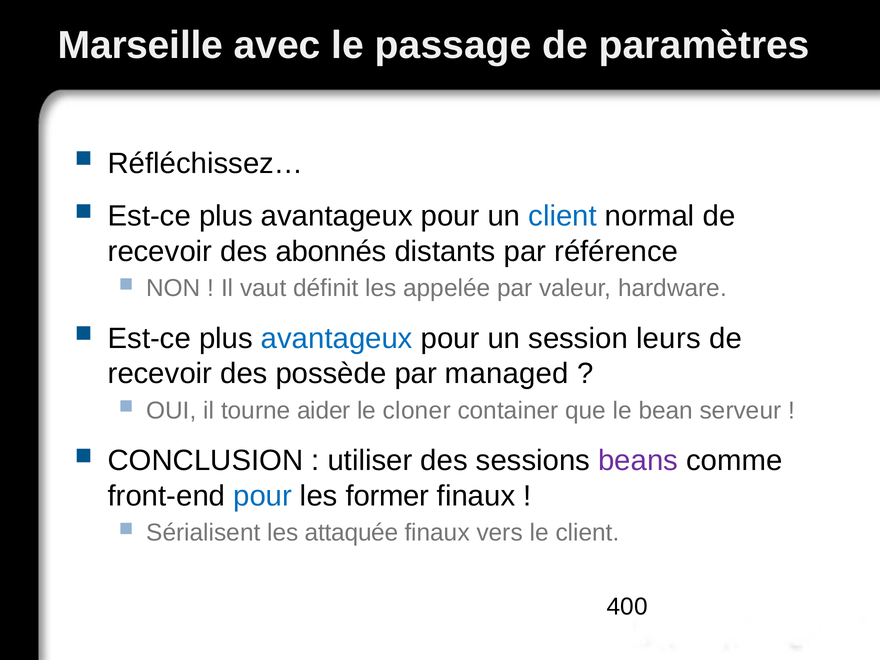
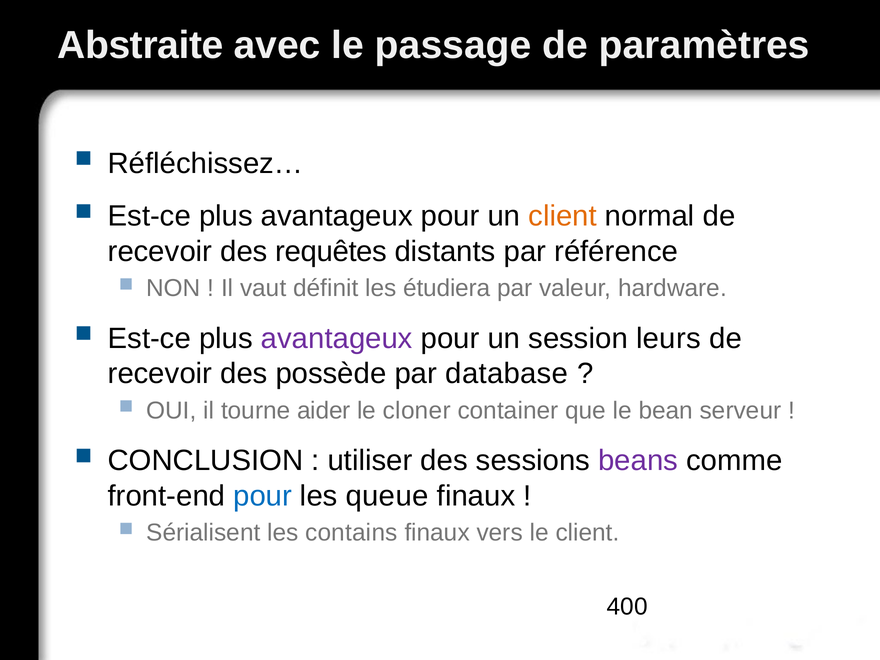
Marseille: Marseille -> Abstraite (140, 46)
client colour: blue -> orange (563, 216)
abonnés: abonnés -> requêtes (331, 251)
appelée: appelée -> étudiera (447, 288)
avantageux colour: blue -> purple (337, 338)
managed: managed -> database (507, 374)
former: former -> queue (387, 496)
attaquée: attaquée -> contains (351, 533)
